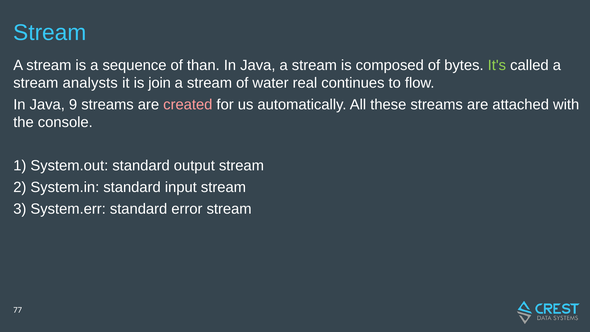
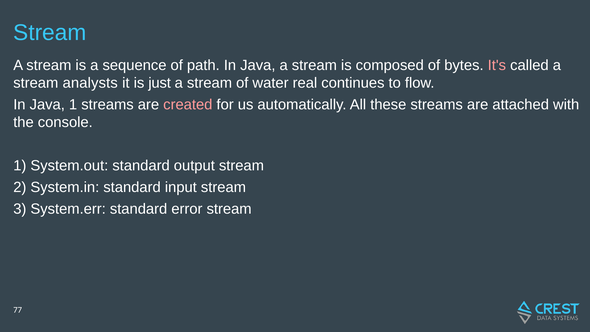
than: than -> path (203, 65)
It's colour: light green -> pink (497, 65)
join: join -> just (160, 83)
Java 9: 9 -> 1 (73, 105)
